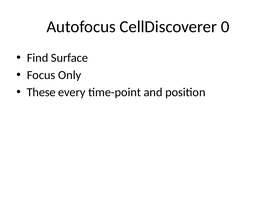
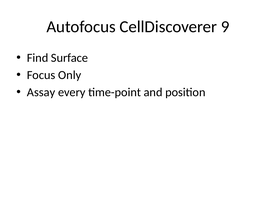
0: 0 -> 9 (225, 27)
These: These -> Assay (41, 92)
